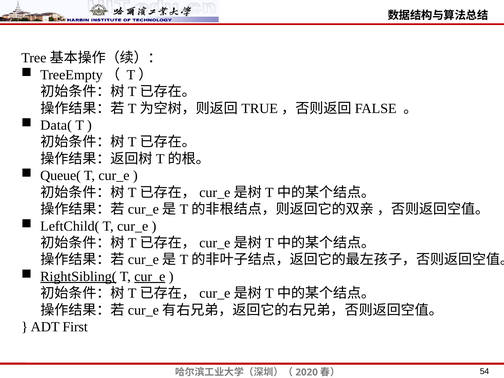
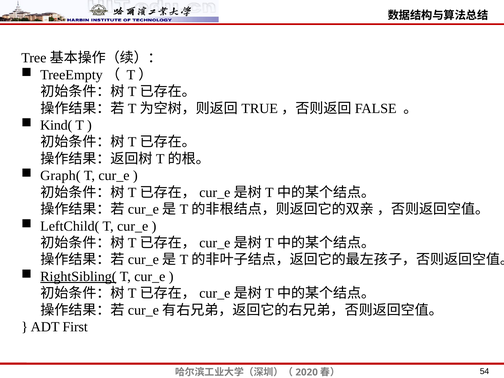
Data(: Data( -> Kind( (56, 125)
Queue(: Queue( -> Graph( (60, 176)
cur_e underline: present -> none (150, 276)
